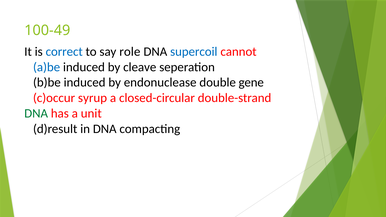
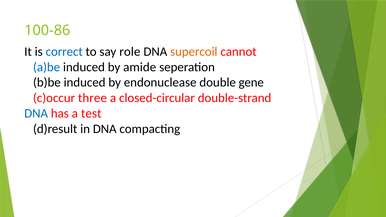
100-49: 100-49 -> 100-86 (47, 30)
supercoil colour: blue -> orange (194, 52)
cleave: cleave -> amide (140, 67)
syrup: syrup -> three (92, 98)
DNA colour: green -> blue (36, 113)
unit: unit -> test (91, 113)
